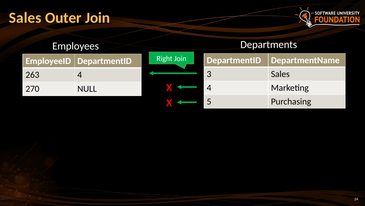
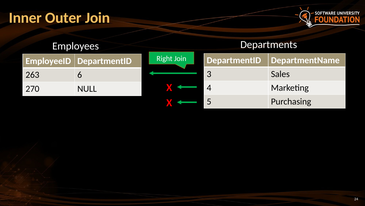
Sales: Sales -> Inner (25, 18)
263 4: 4 -> 6 (80, 75)
